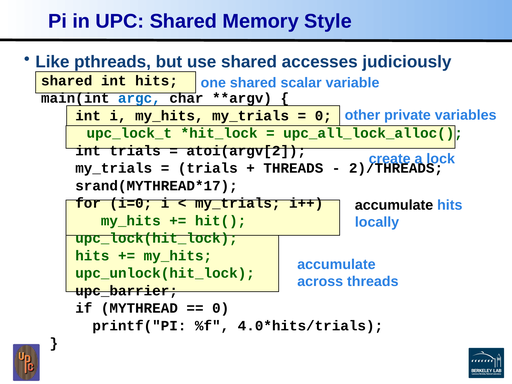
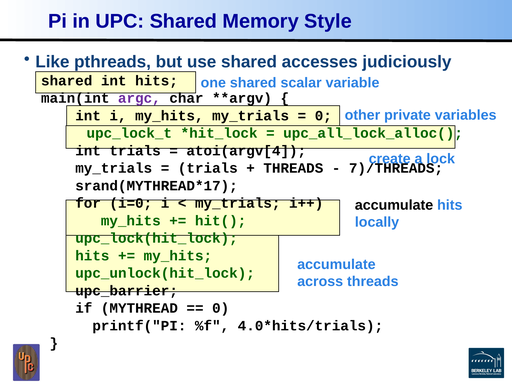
argc colour: blue -> purple (139, 98)
atoi(argv[2: atoi(argv[2 -> atoi(argv[4 (246, 151)
2)/THREADS: 2)/THREADS -> 7)/THREADS (396, 168)
